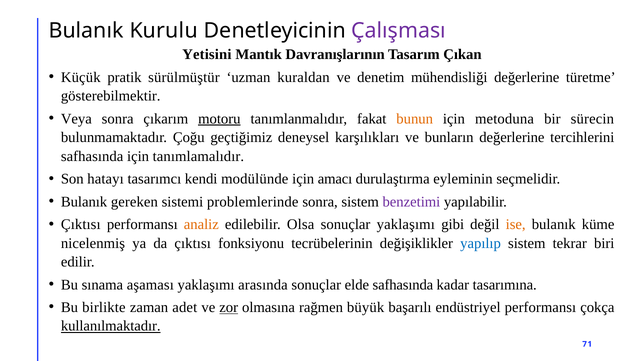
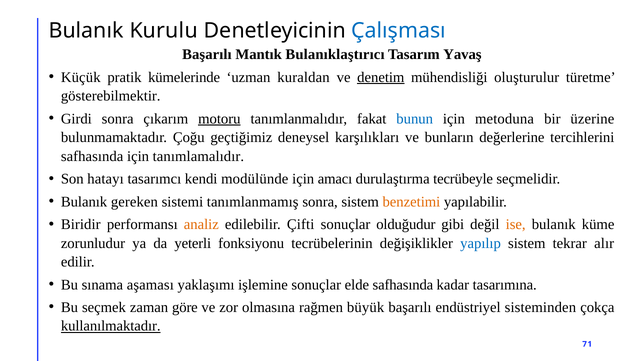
Çalışması colour: purple -> blue (399, 31)
Yetisini: Yetisini -> Başarılı (207, 55)
Davranışlarının: Davranışlarının -> Bulanıklaştırıcı (335, 55)
Çıkan: Çıkan -> Yavaş (462, 55)
sürülmüştür: sürülmüştür -> kümelerinde (184, 77)
denetim underline: none -> present (381, 77)
mühendisliği değerlerine: değerlerine -> oluşturulur (527, 77)
Veya: Veya -> Girdi (76, 119)
bunun colour: orange -> blue (415, 119)
sürecin: sürecin -> üzerine (592, 119)
eyleminin: eyleminin -> tecrübeyle (463, 179)
problemlerinde: problemlerinde -> tanımlanmamış (253, 201)
benzetimi colour: purple -> orange (411, 201)
Çıktısı: Çıktısı -> Biridir (81, 224)
Olsa: Olsa -> Çifti (301, 224)
sonuçlar yaklaşımı: yaklaşımı -> olduğudur (406, 224)
nicelenmiş: nicelenmiş -> zorunludur (93, 243)
da çıktısı: çıktısı -> yeterli (193, 243)
biri: biri -> alır (604, 243)
arasında: arasında -> işlemine (263, 284)
birlikte: birlikte -> seçmek (104, 307)
adet: adet -> göre (185, 307)
zor underline: present -> none (229, 307)
endüstriyel performansı: performansı -> sisteminden (540, 307)
